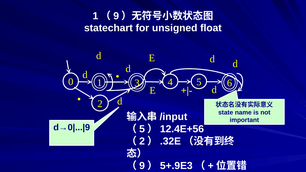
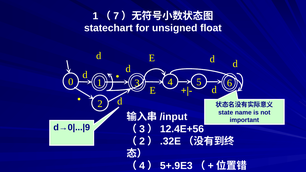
9: 9 -> 7 (116, 16)
5: 5 -> 3 (142, 129)
9: 9 -> 4 (142, 166)
